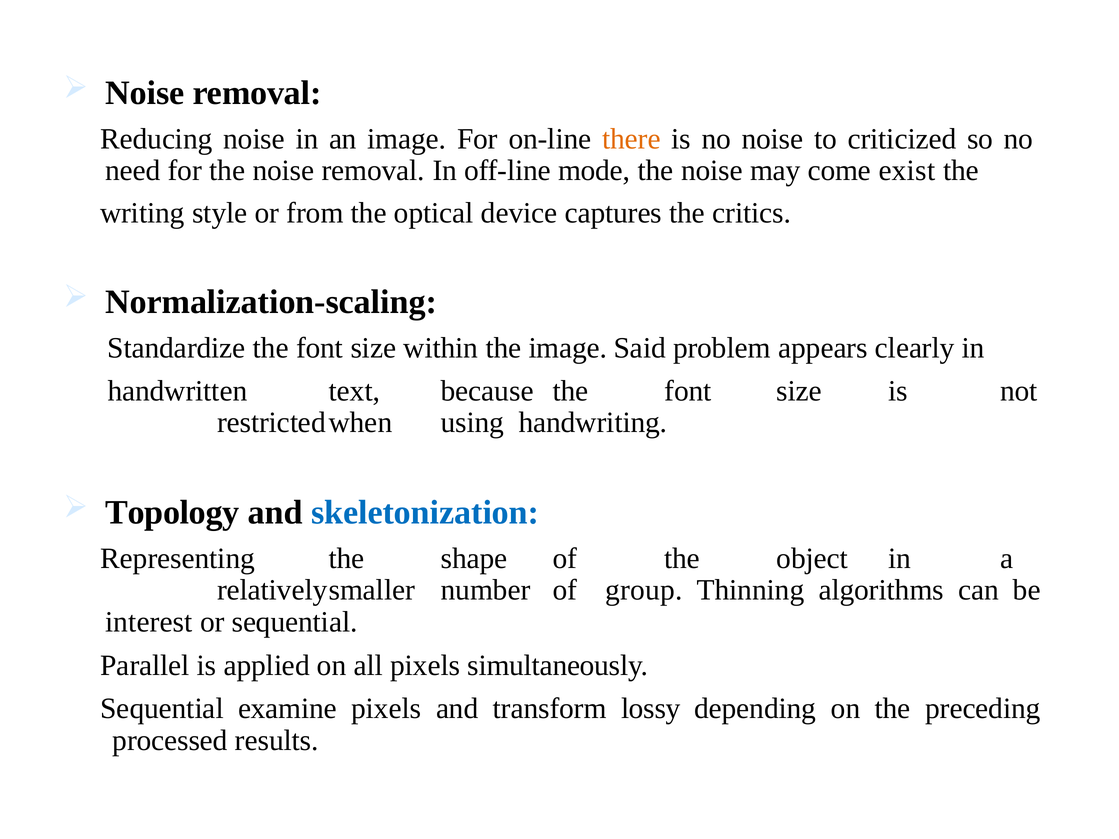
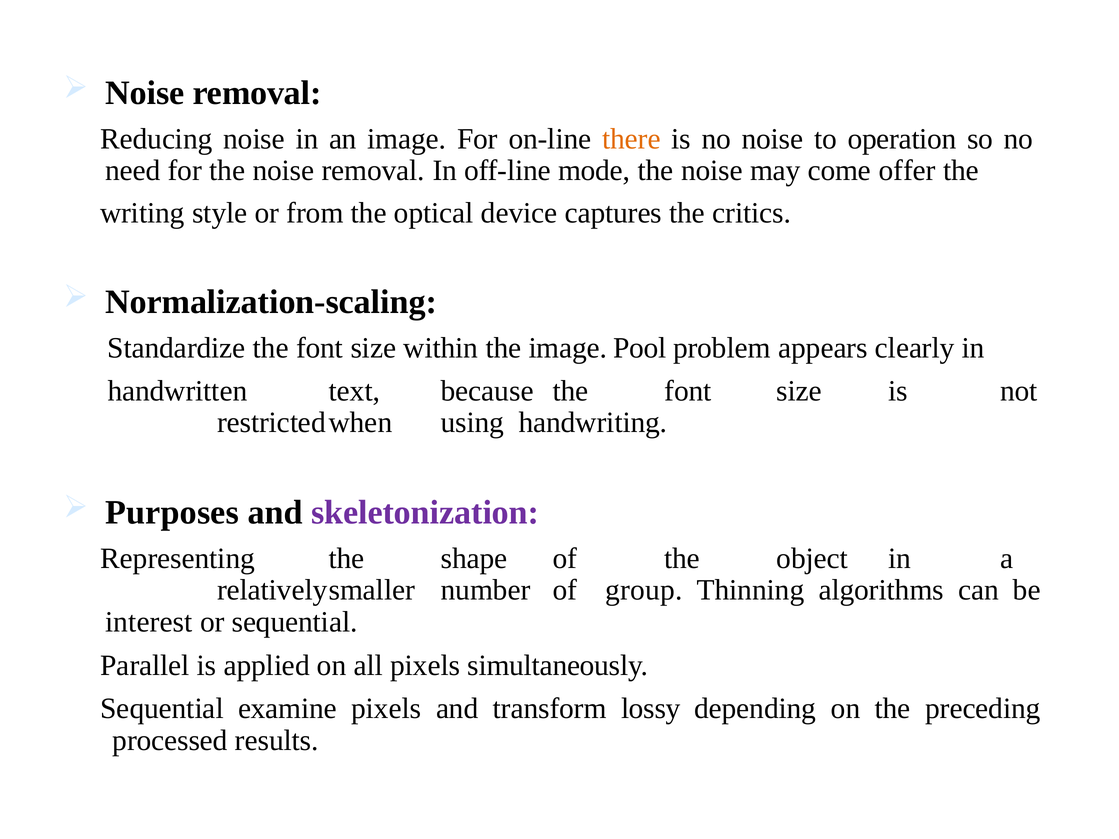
criticized: criticized -> operation (902, 139)
exist: exist -> offer (907, 171)
Said: Said -> Pool (640, 348)
Topology: Topology -> Purposes (172, 513)
skeletonization colour: blue -> purple (425, 513)
